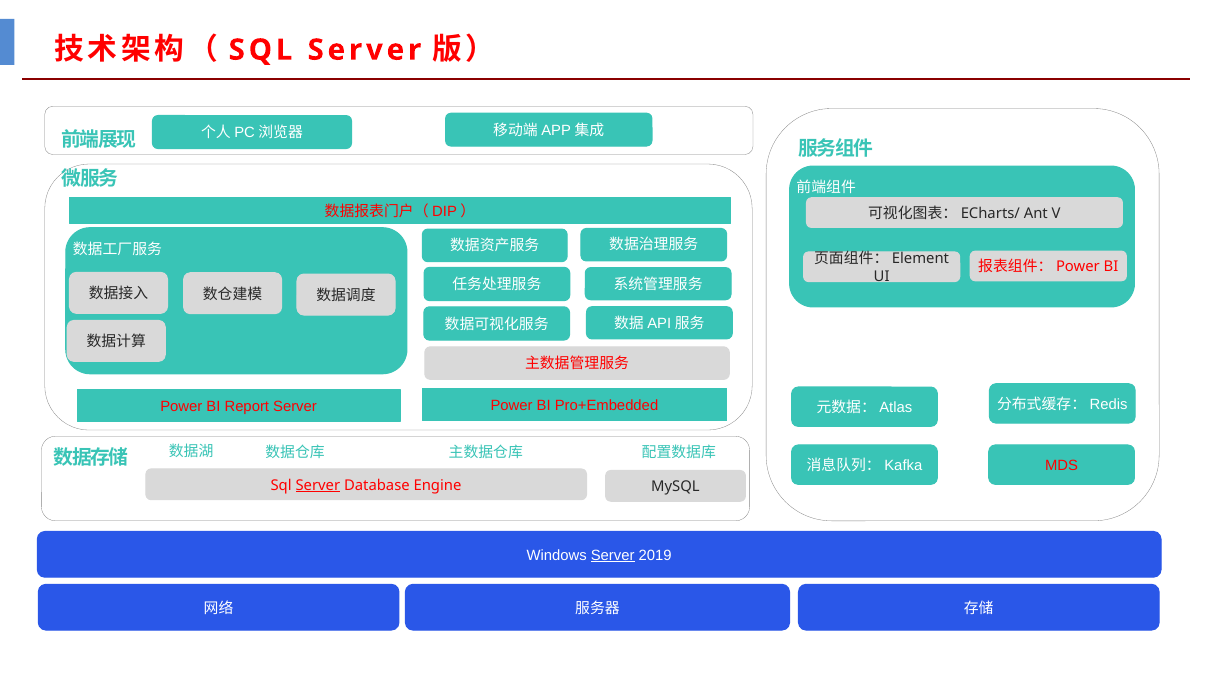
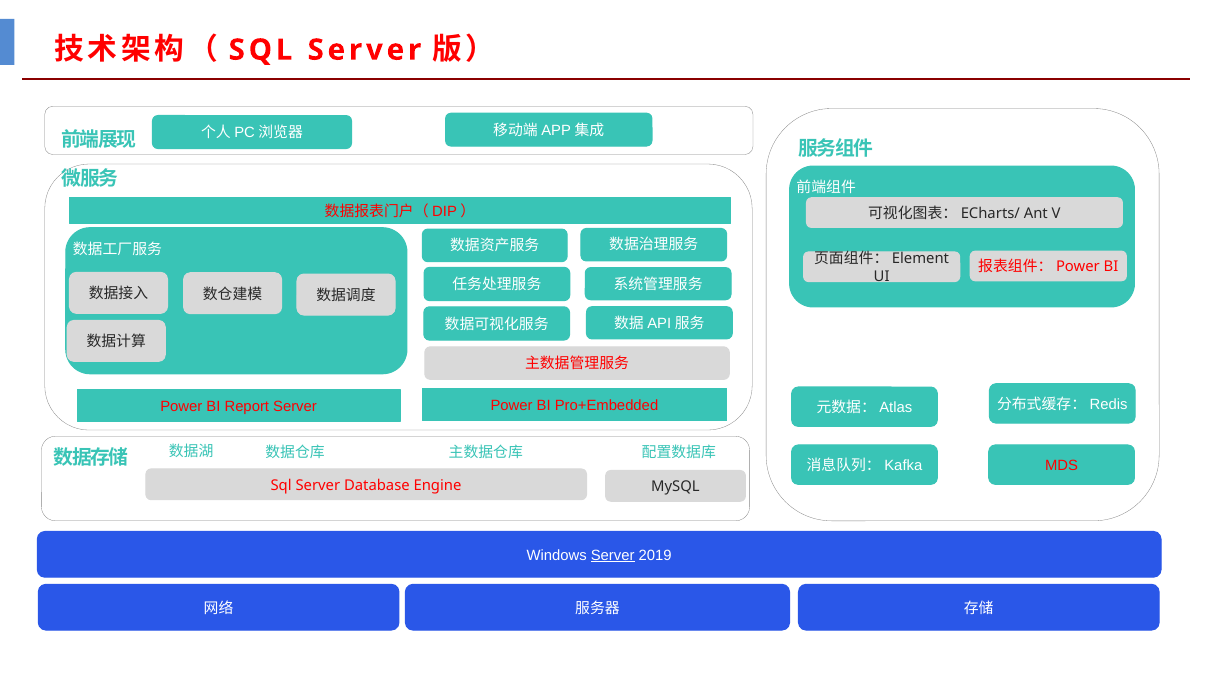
Server underline: present -> none (318, 485)
